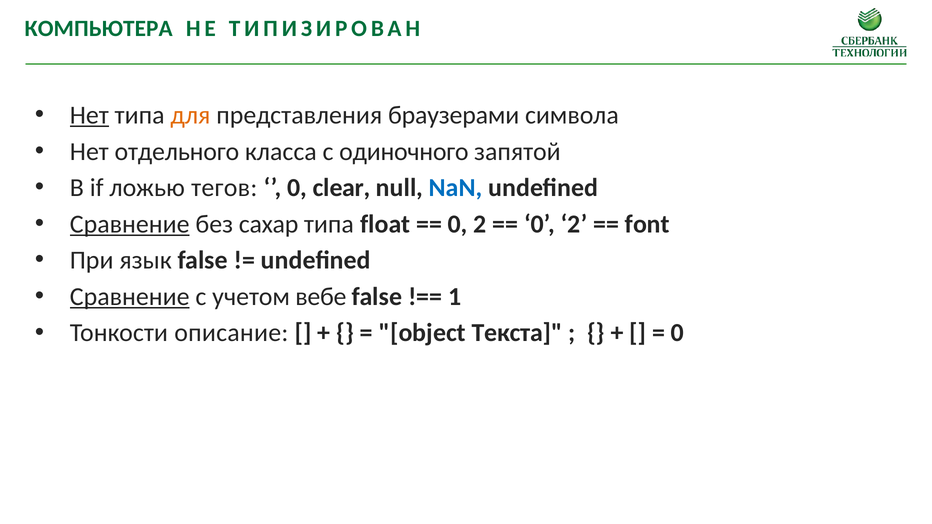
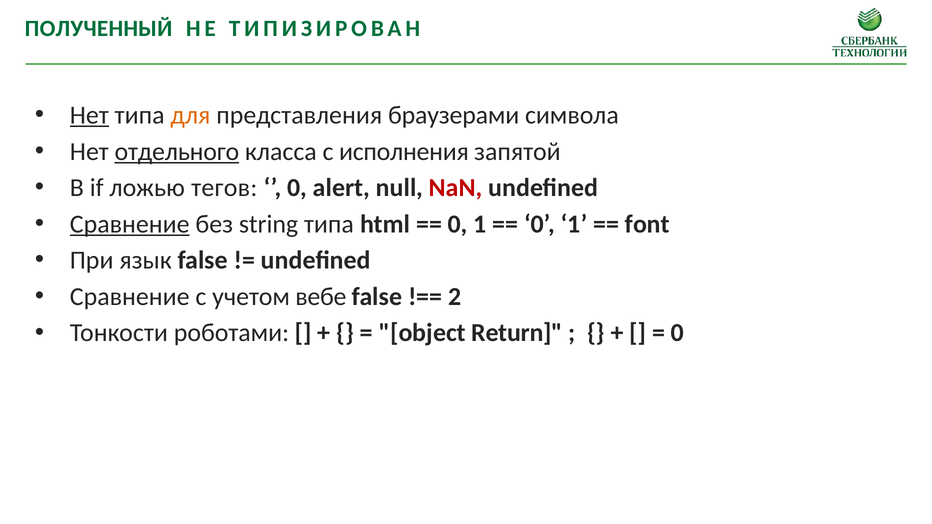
КОМПЬЮТЕРА: КОМПЬЮТЕРА -> ПОЛУЧЕННЫЙ (99, 28)
отдельного underline: none -> present (177, 152)
одиночного: одиночного -> исполнения (404, 152)
clear: clear -> alert (341, 188)
NaN colour: blue -> red (456, 188)
сахар: сахар -> string (269, 224)
float: float -> html (385, 224)
2: 2 -> 1 (480, 224)
2: 2 -> 1 (574, 224)
Сравнение underline: present -> none (130, 297)
1: 1 -> 2 (455, 297)
описание: описание -> роботами (231, 333)
Текста: Текста -> Return (517, 333)
